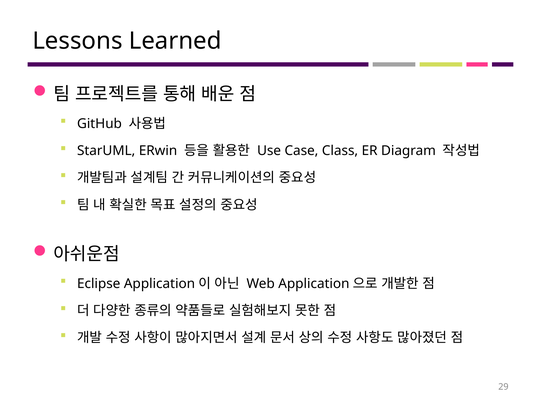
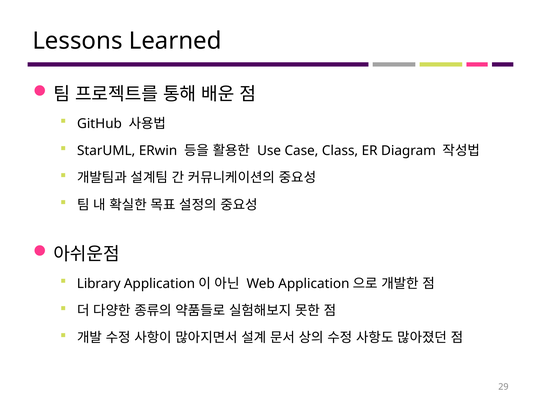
Eclipse: Eclipse -> Library (99, 284)
